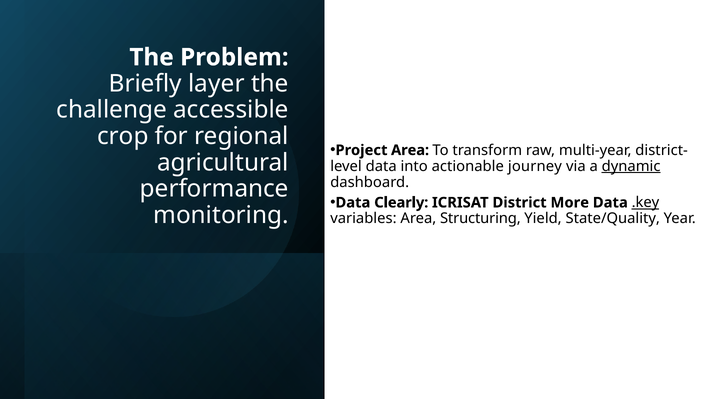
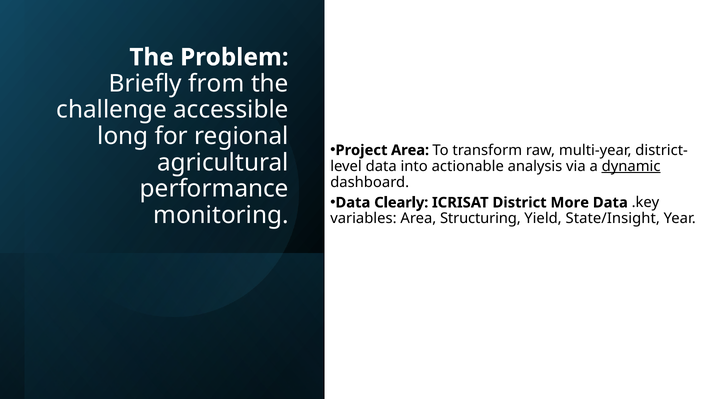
layer: layer -> from (216, 84)
crop: crop -> long (123, 136)
journey: journey -> analysis (535, 166)
.key underline: present -> none (645, 202)
State/Quality: State/Quality -> State/Insight (613, 218)
